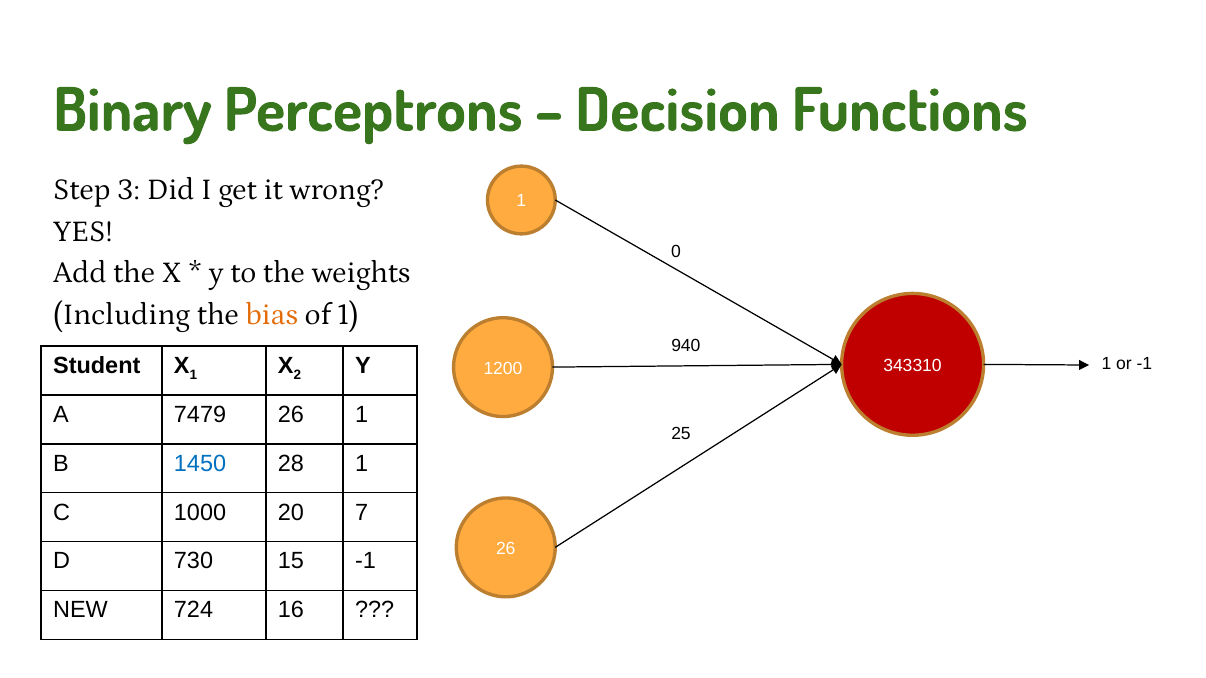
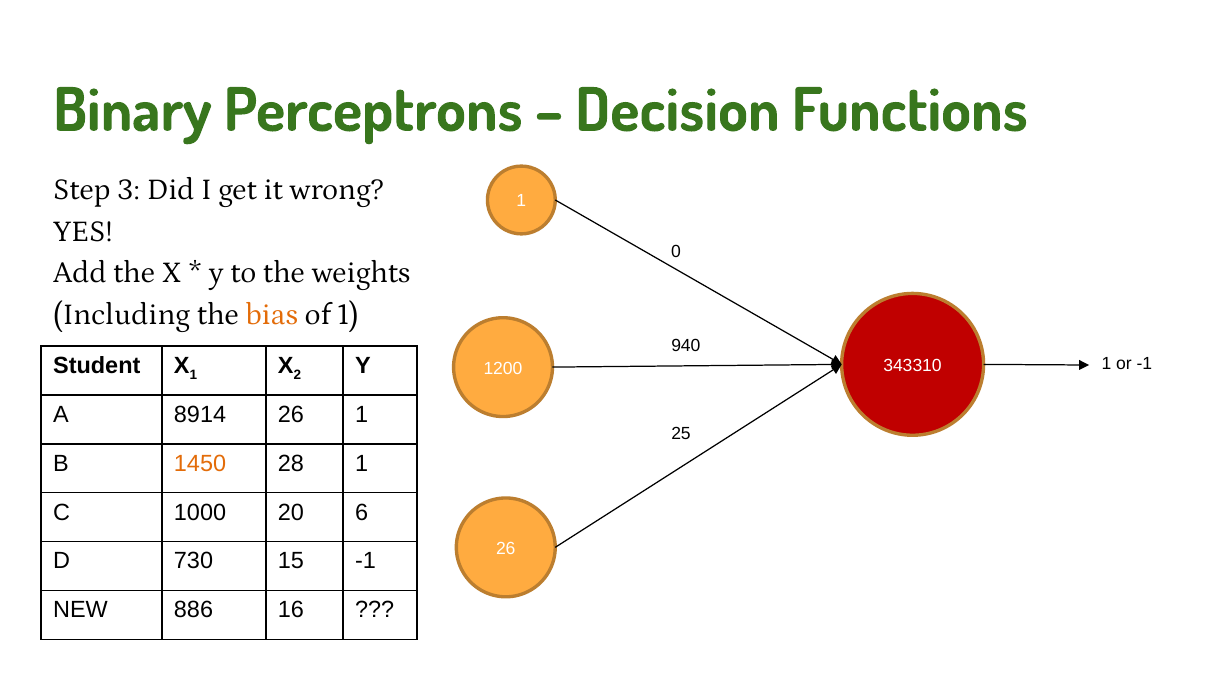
7479: 7479 -> 8914 (200, 415)
1450 colour: blue -> orange (200, 464)
7: 7 -> 6 (362, 513)
724: 724 -> 886 (193, 610)
